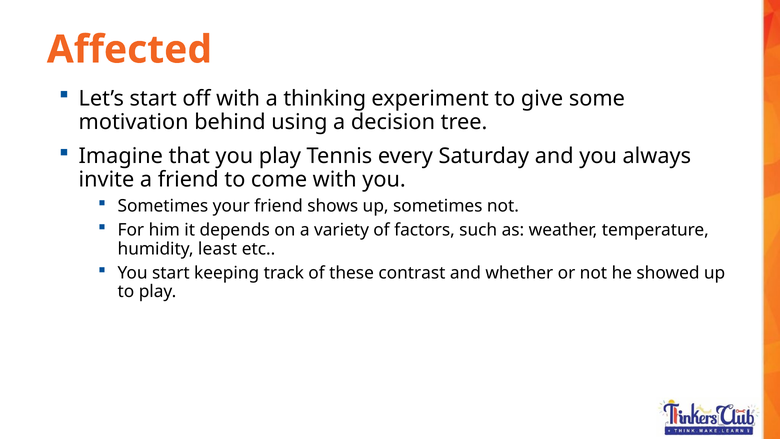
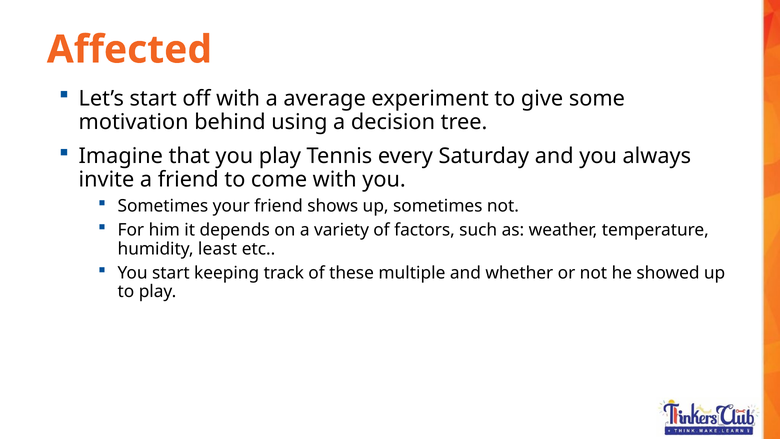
thinking: thinking -> average (325, 98)
contrast: contrast -> multiple (412, 273)
